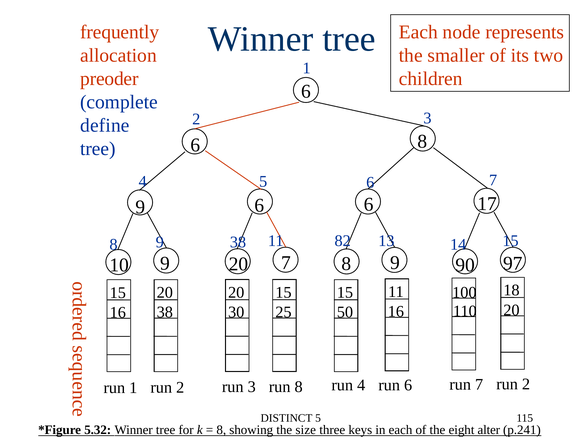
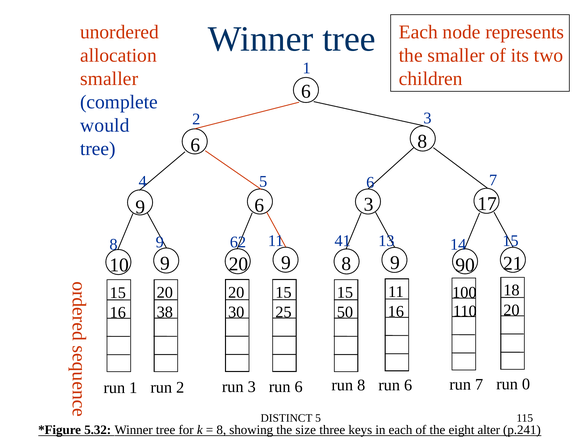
frequently: frequently -> unordered (120, 32)
preoder: preoder -> smaller (109, 79)
define: define -> would (105, 125)
9 6 6: 6 -> 3 (369, 204)
9 38: 38 -> 62 (238, 242)
82: 82 -> 41 (343, 241)
97: 97 -> 21 (513, 264)
20 7: 7 -> 9 (286, 263)
3 run 8: 8 -> 6 (299, 387)
run 4: 4 -> 8 (361, 385)
7 run 2: 2 -> 0 (526, 384)
